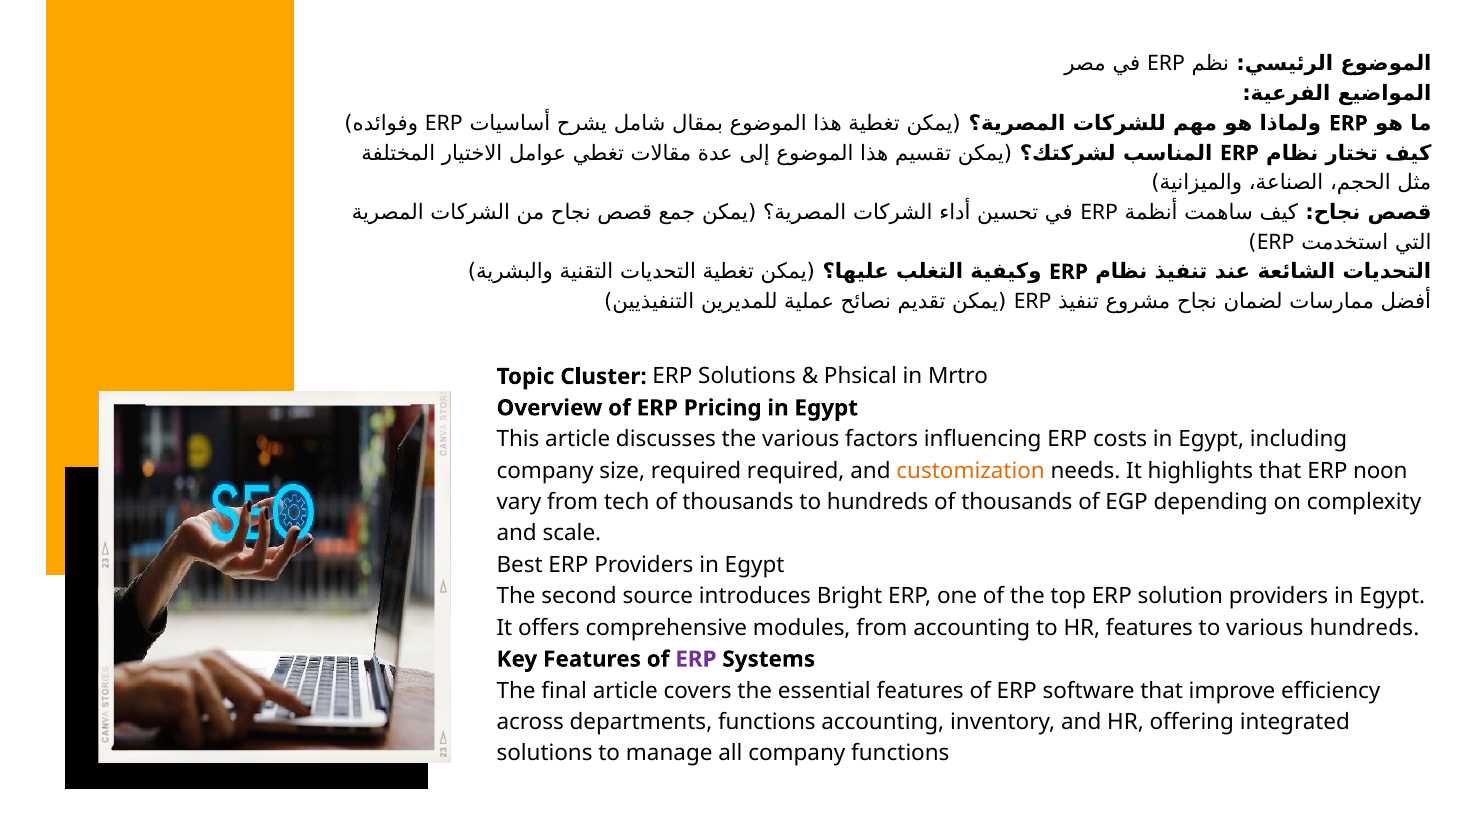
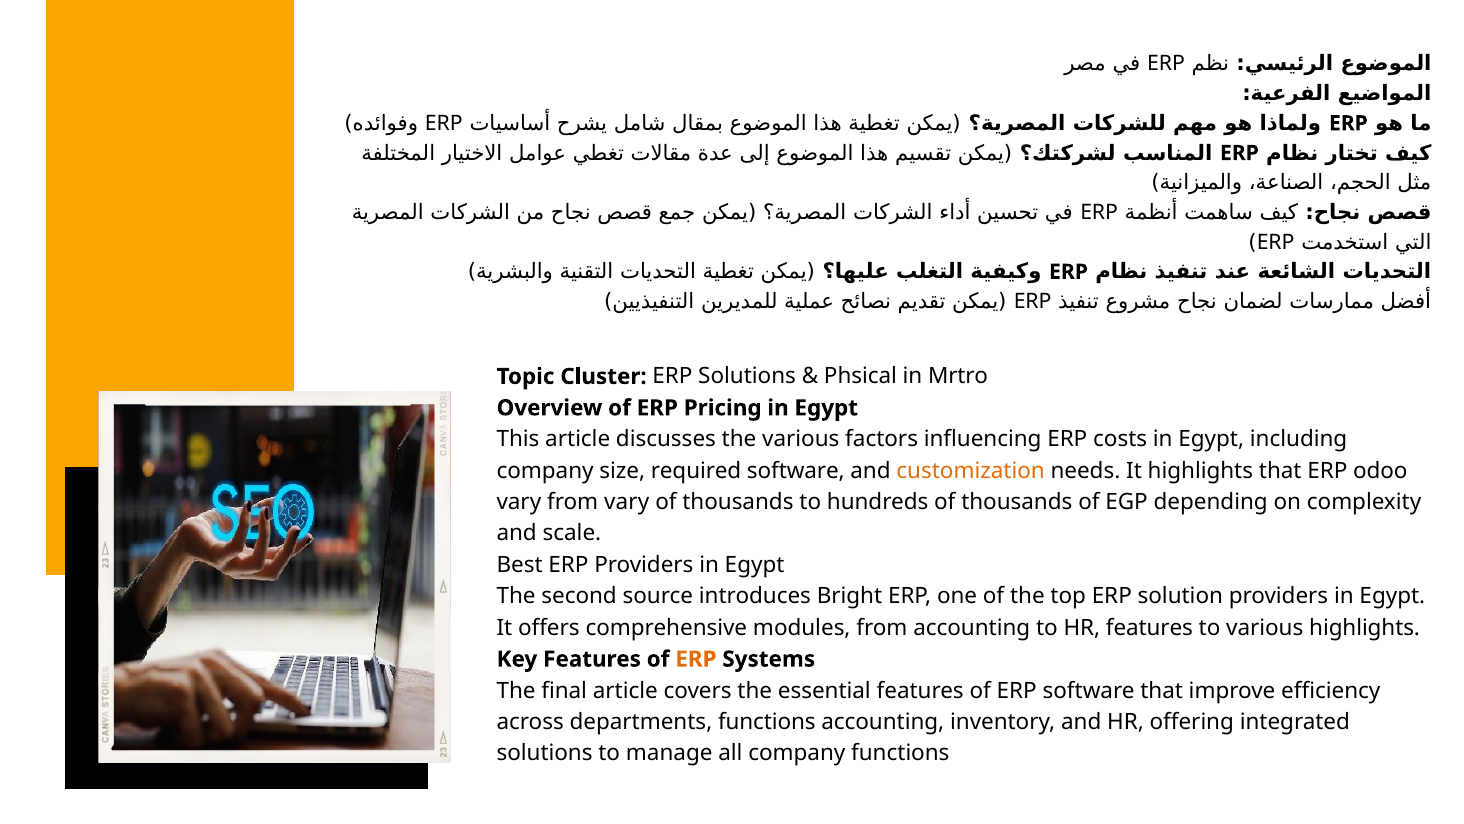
required required: required -> software (796, 470)
noon: noon -> odoo (1380, 470)
from tech: tech -> vary (627, 502)
various hundreds: hundreds -> highlights (1365, 627)
ERP colour: purple -> orange (696, 659)
